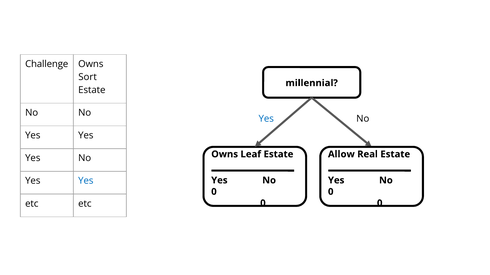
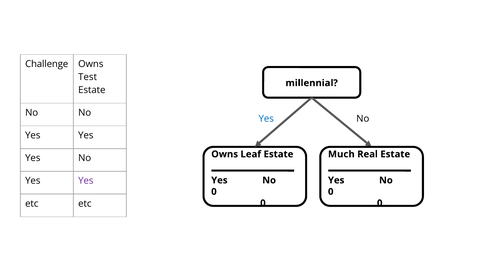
Sort: Sort -> Test (88, 77)
Allow: Allow -> Much (341, 155)
Yes colour: blue -> purple (86, 181)
